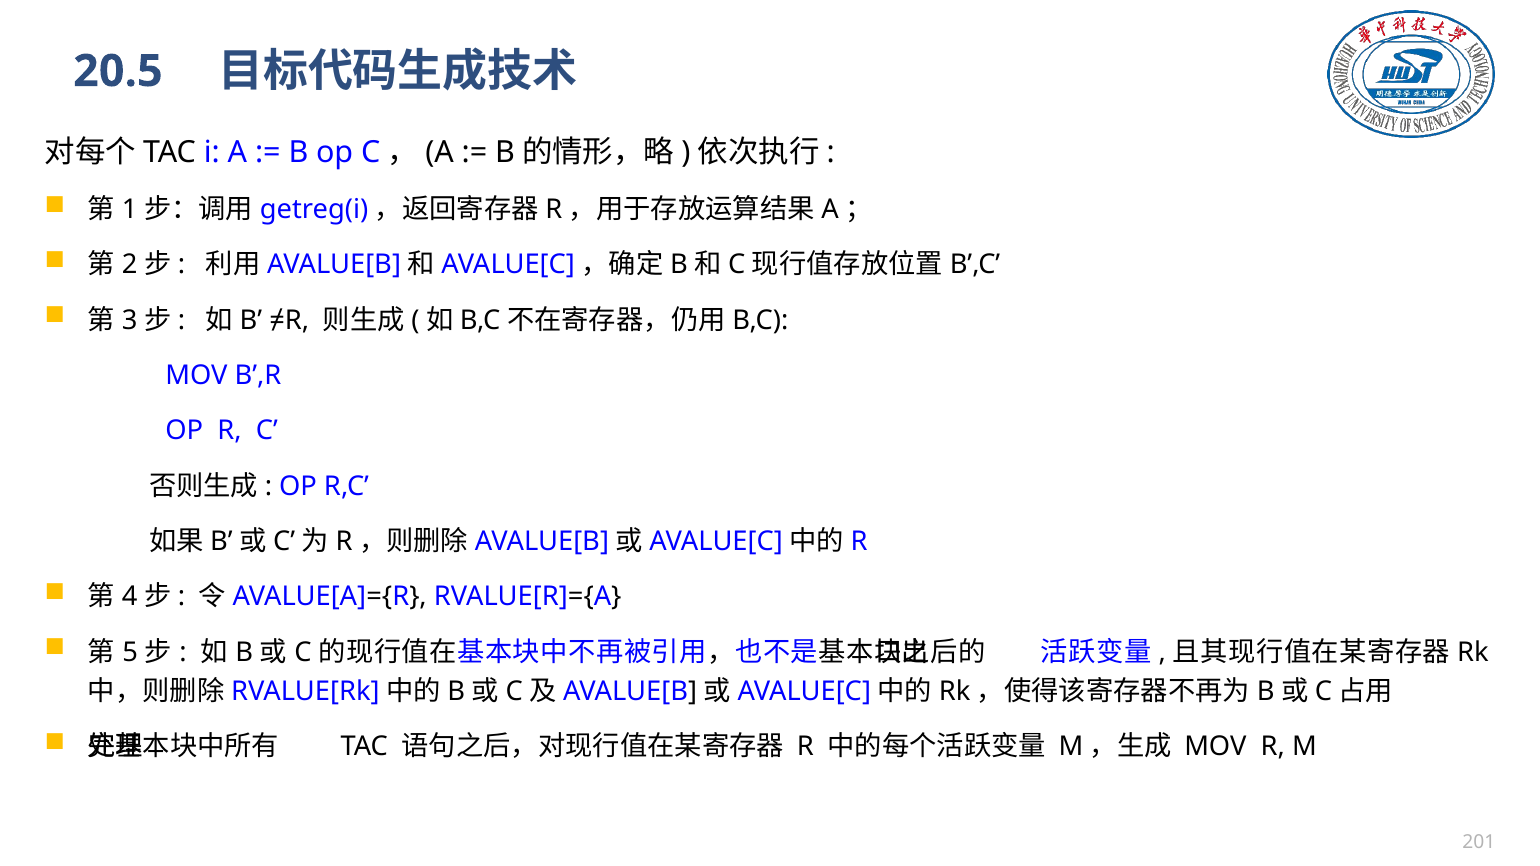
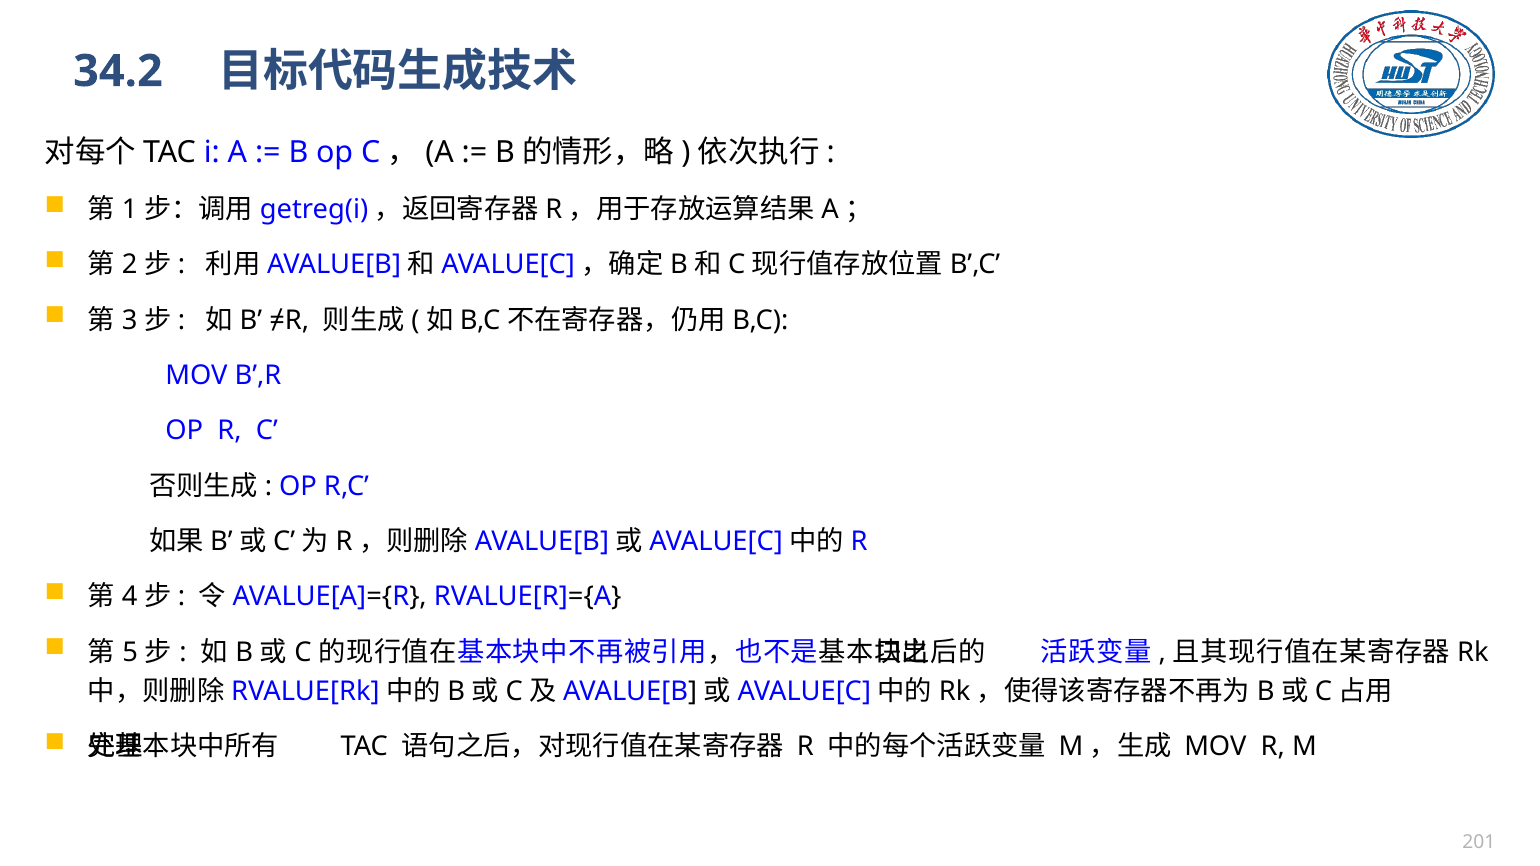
20.5: 20.5 -> 34.2 (118, 71)
